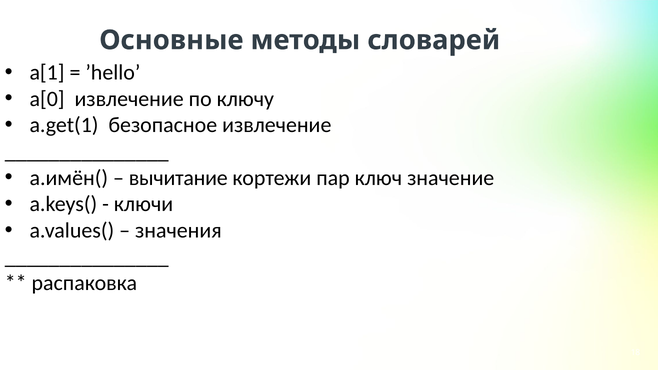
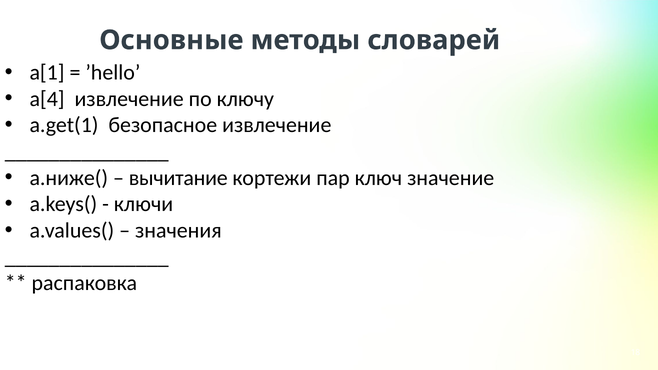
a[0: a[0 -> a[4 (47, 99)
a.имён(: a.имён( -> a.ниже( (69, 178)
